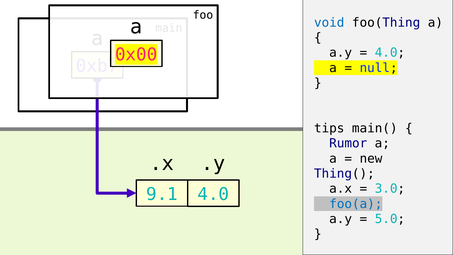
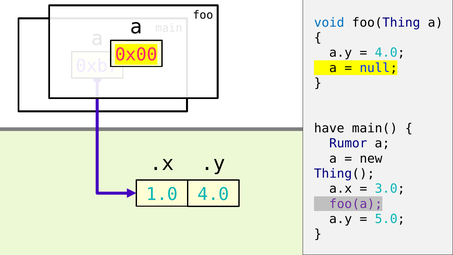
tips: tips -> have (329, 128)
9.1: 9.1 -> 1.0 (162, 194)
foo(a colour: blue -> purple (356, 204)
